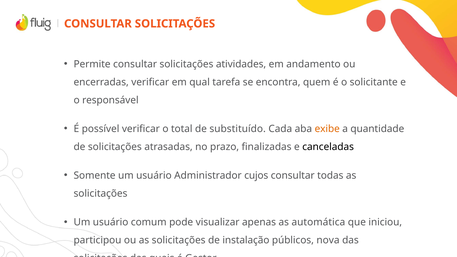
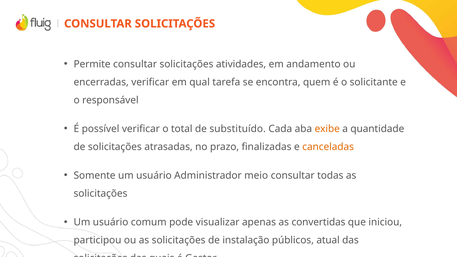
canceladas colour: black -> orange (328, 147)
cujos: cujos -> meio (256, 176)
automática: automática -> convertidas (318, 222)
nova: nova -> atual (328, 240)
